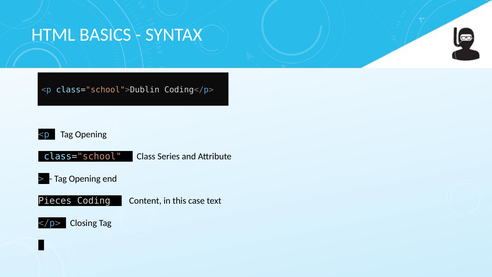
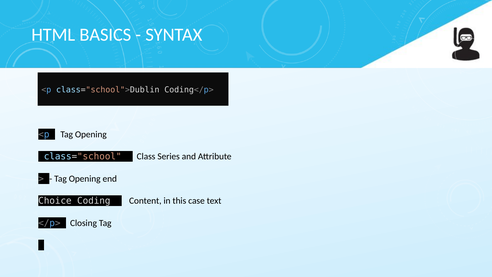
Pieces: Pieces -> Choice (55, 201)
